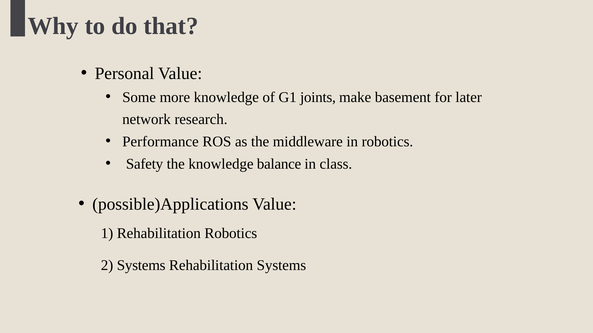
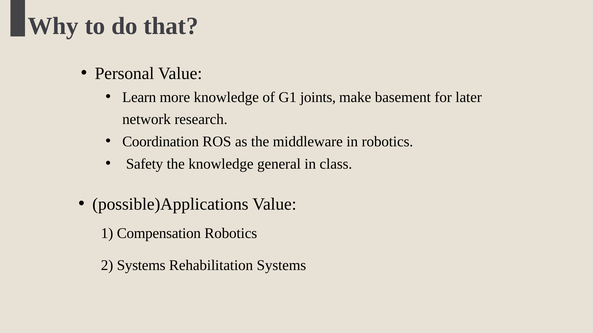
Some: Some -> Learn (139, 97)
Performance: Performance -> Coordination (161, 142)
balance: balance -> general (279, 164)
1 Rehabilitation: Rehabilitation -> Compensation (159, 234)
